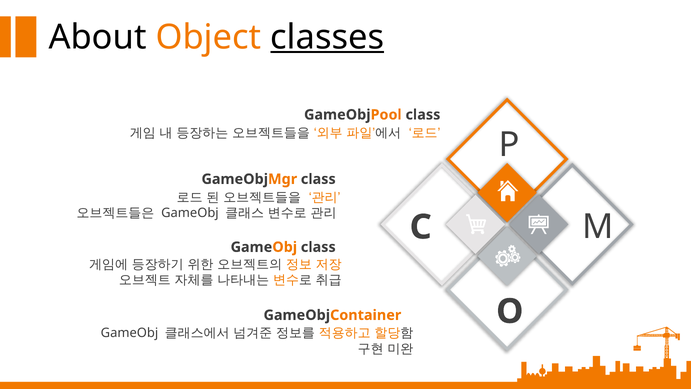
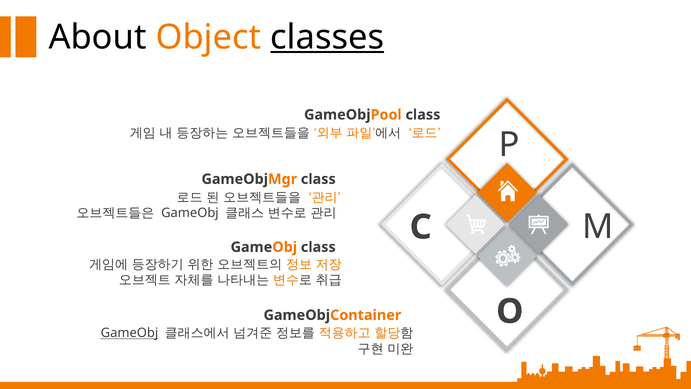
GameObj underline: none -> present (129, 333)
